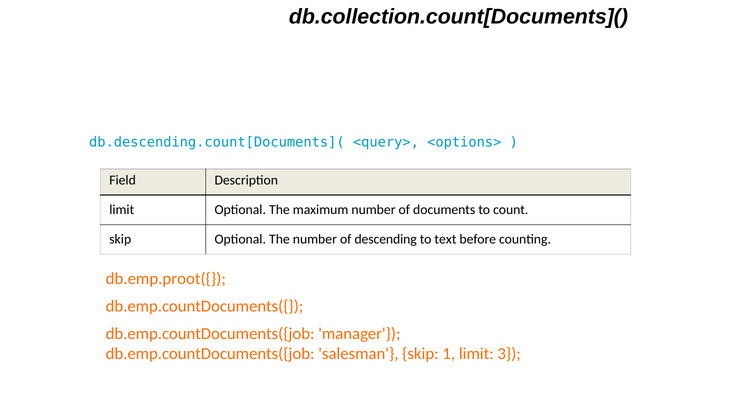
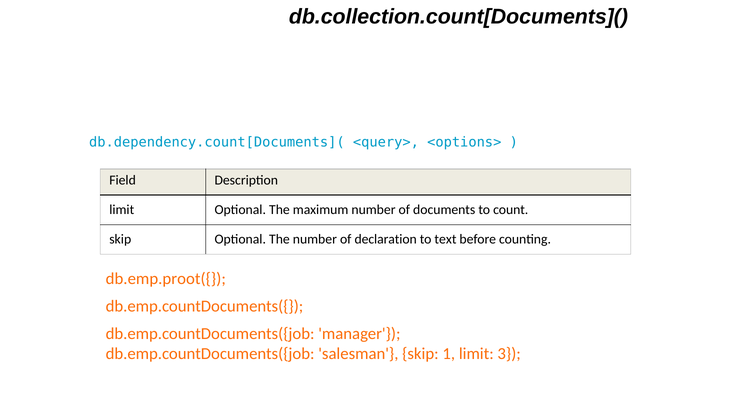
db.descending.count[Documents](: db.descending.count[Documents]( -> db.dependency.count[Documents]( (217, 142)
descending: descending -> declaration (386, 240)
